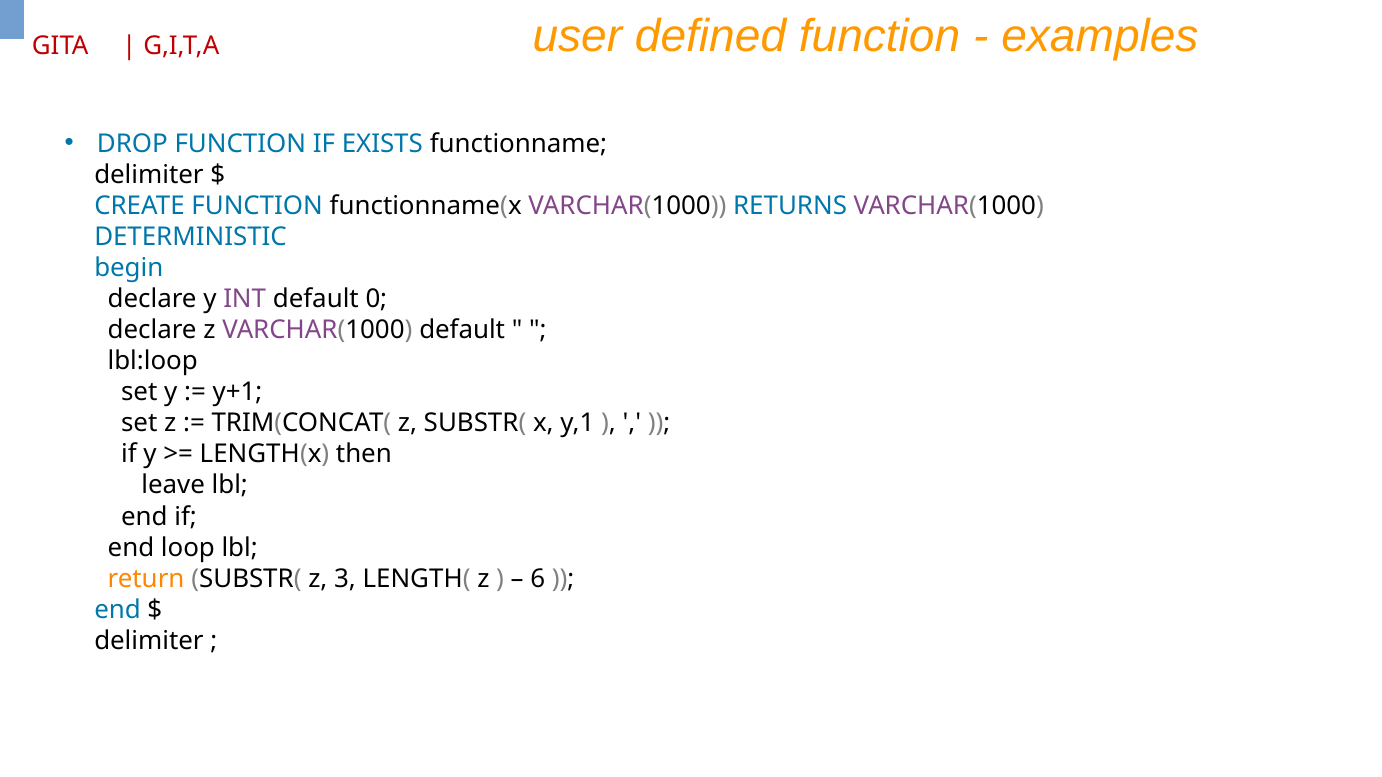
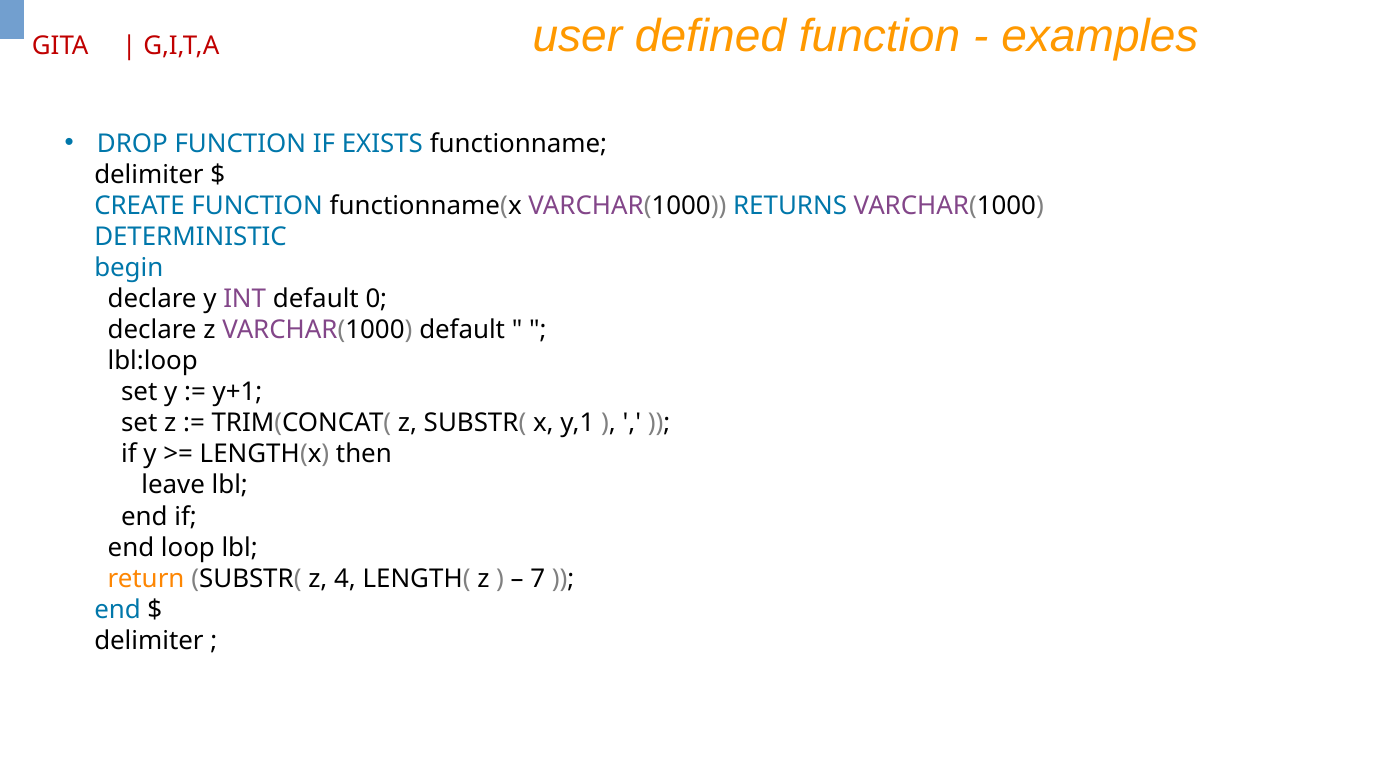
3: 3 -> 4 (345, 579)
6: 6 -> 7 (538, 579)
